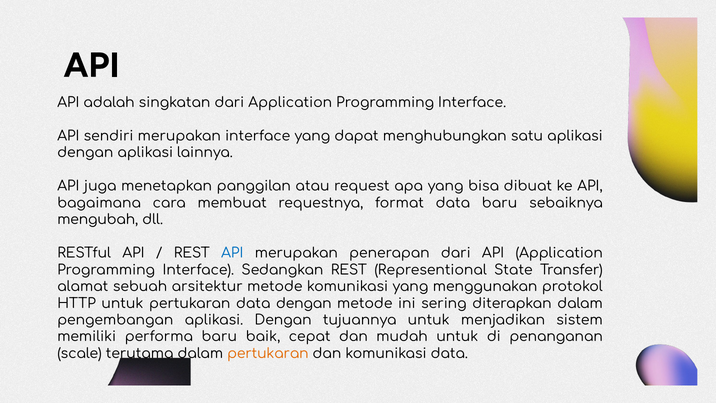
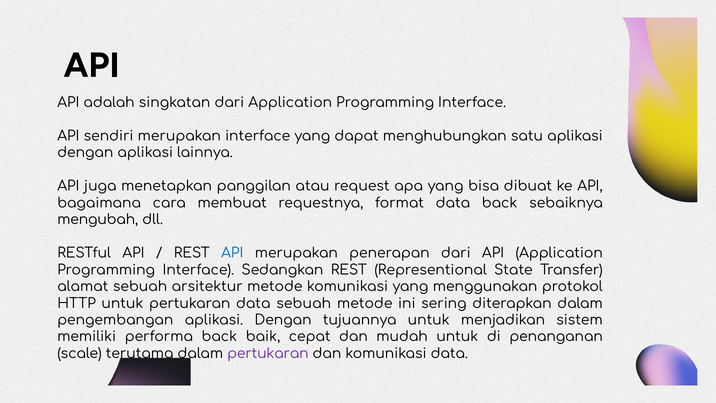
data baru: baru -> back (500, 203)
data dengan: dengan -> sebuah (304, 303)
performa baru: baru -> back (219, 337)
pertukaran colour: orange -> purple (268, 353)
